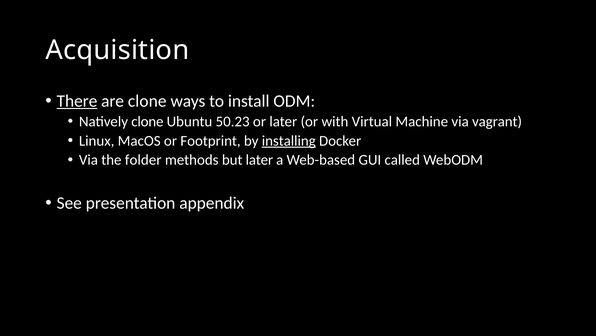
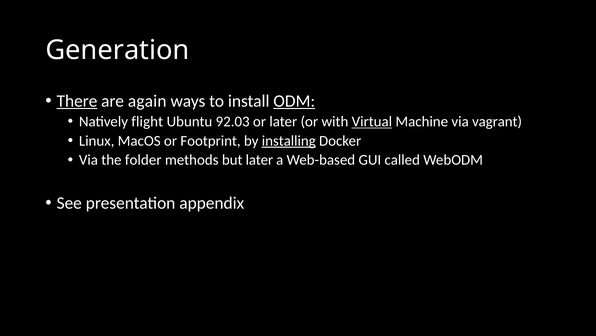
Acquisition: Acquisition -> Generation (117, 50)
are clone: clone -> again (147, 101)
ODM underline: none -> present (294, 101)
Natively clone: clone -> flight (147, 121)
50.23: 50.23 -> 92.03 (233, 121)
Virtual underline: none -> present (372, 121)
